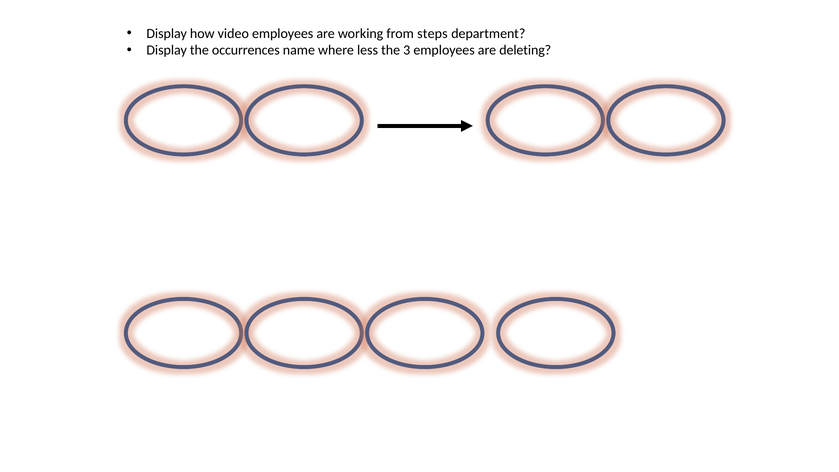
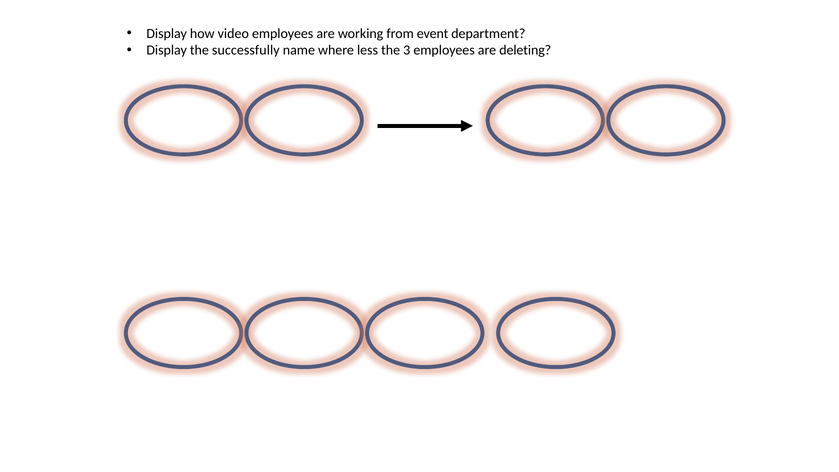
steps: steps -> event (433, 33)
occurrences: occurrences -> successfully (246, 50)
